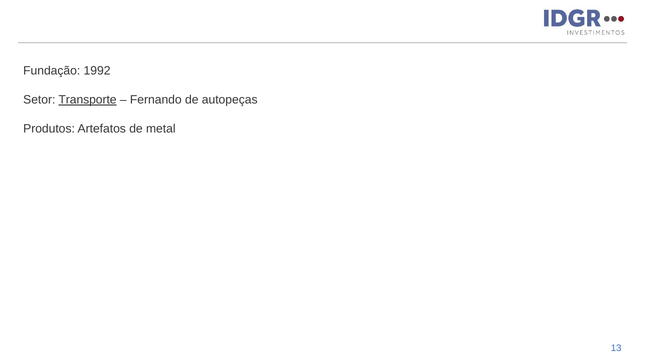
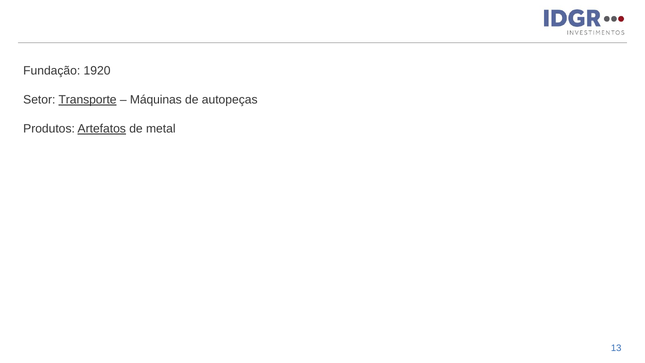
1992: 1992 -> 1920 (97, 71)
Fernando: Fernando -> Máquinas (156, 100)
Artefatos underline: none -> present (102, 129)
